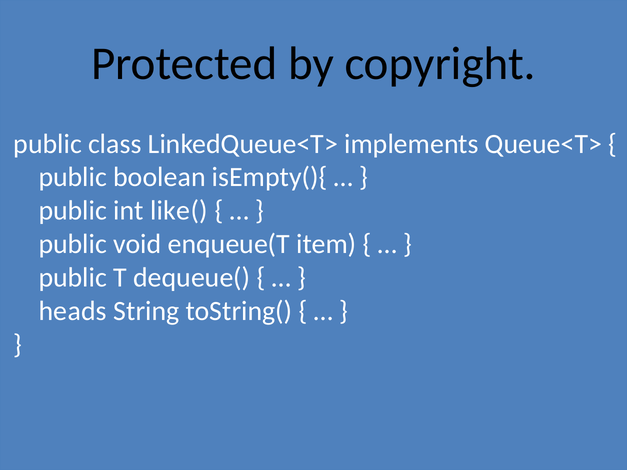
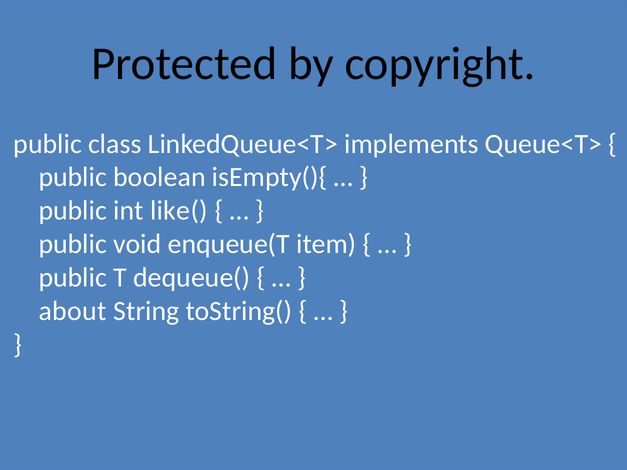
heads: heads -> about (73, 311)
